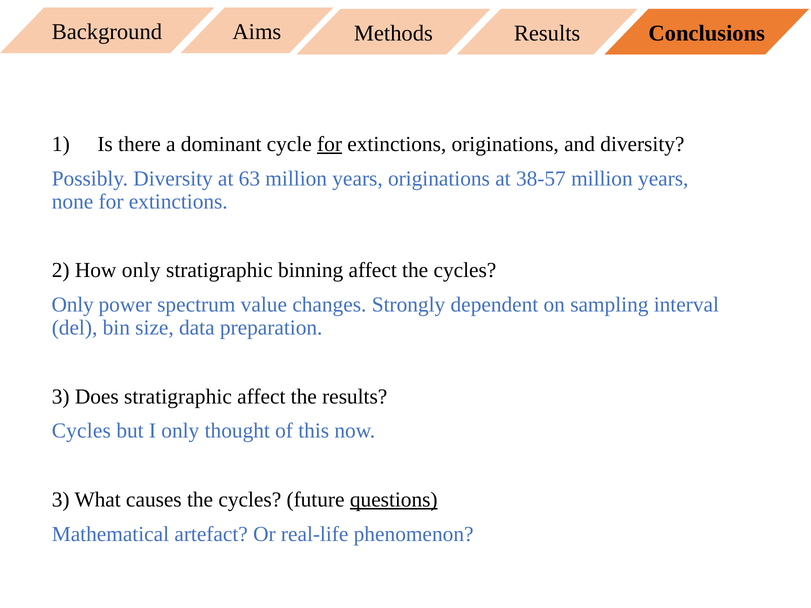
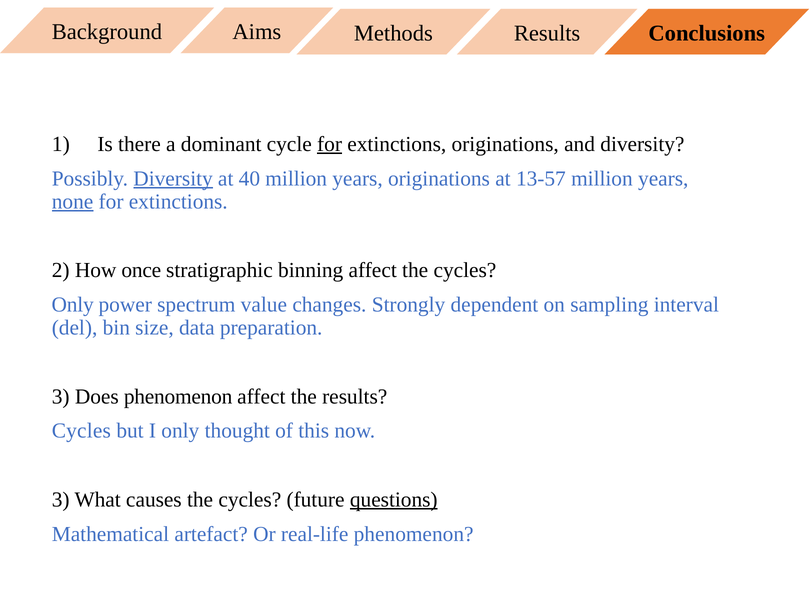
Diversity underline: none -> present (173, 179)
63: 63 -> 40 (249, 179)
38-57: 38-57 -> 13-57 (541, 179)
none underline: none -> present (73, 202)
How only: only -> once (141, 270)
Does stratigraphic: stratigraphic -> phenomenon (178, 397)
